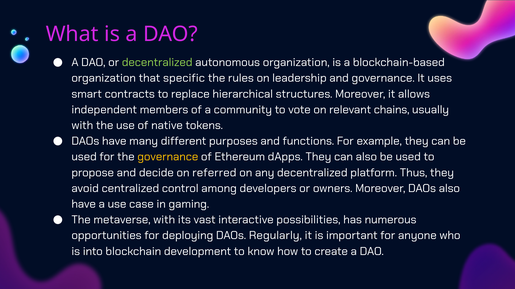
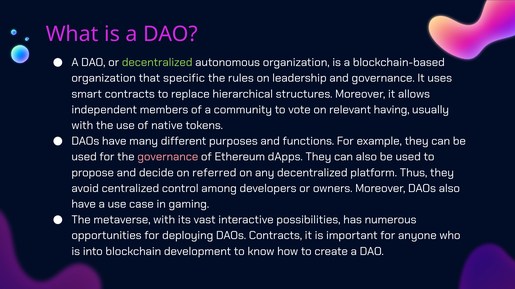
chains: chains -> having (392, 110)
governance colour: yellow -> pink (168, 157)
DAOs Regularly: Regularly -> Contracts (276, 236)
